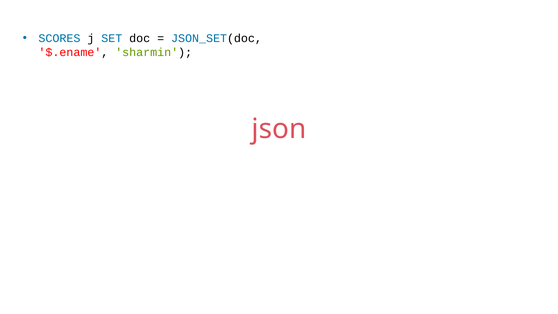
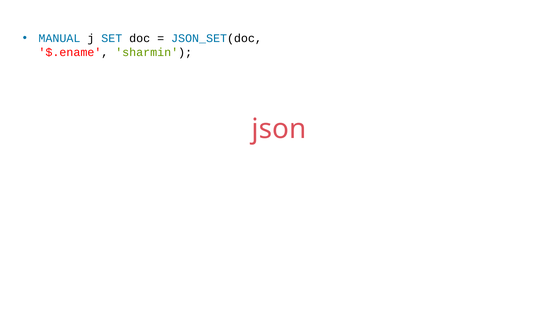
SCORES: SCORES -> MANUAL (59, 38)
